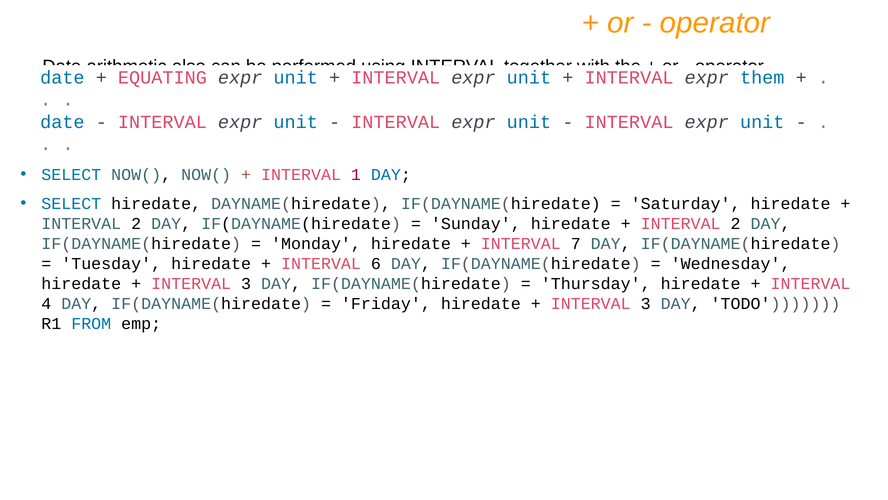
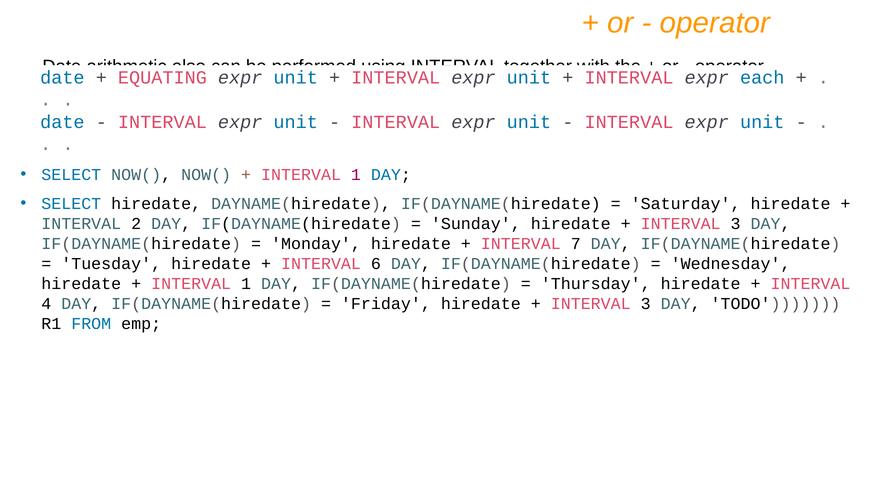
them: them -> each (762, 78)
2: 2 -> 3 (736, 223)
3: 3 -> 1 (246, 283)
